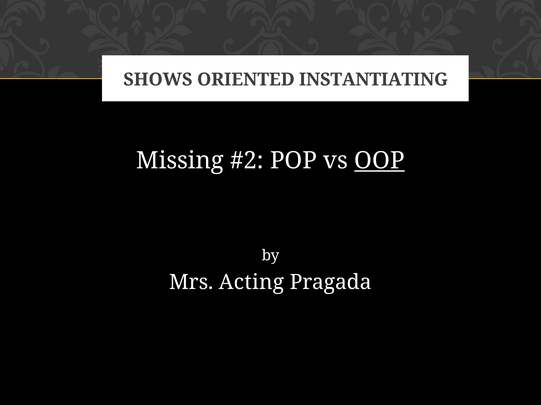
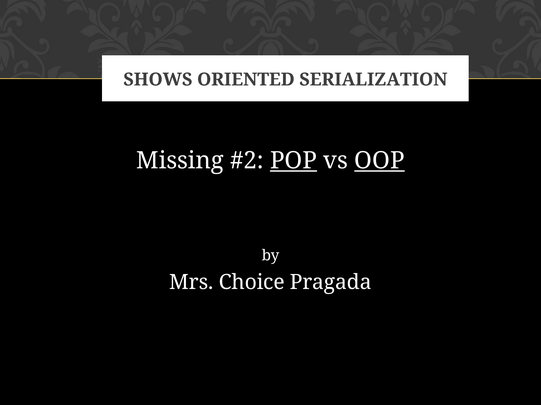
INSTANTIATING: INSTANTIATING -> SERIALIZATION (373, 80)
POP underline: none -> present (294, 161)
Acting: Acting -> Choice (252, 283)
